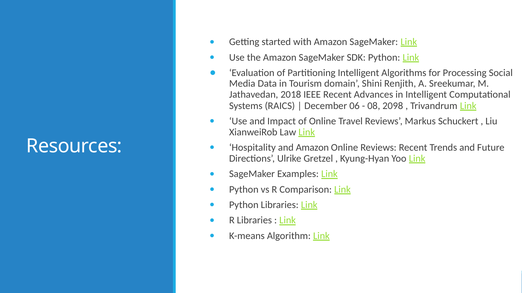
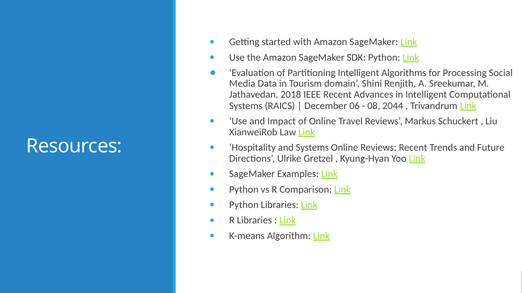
2098: 2098 -> 2044 (393, 106)
and Amazon: Amazon -> Systems (312, 148)
